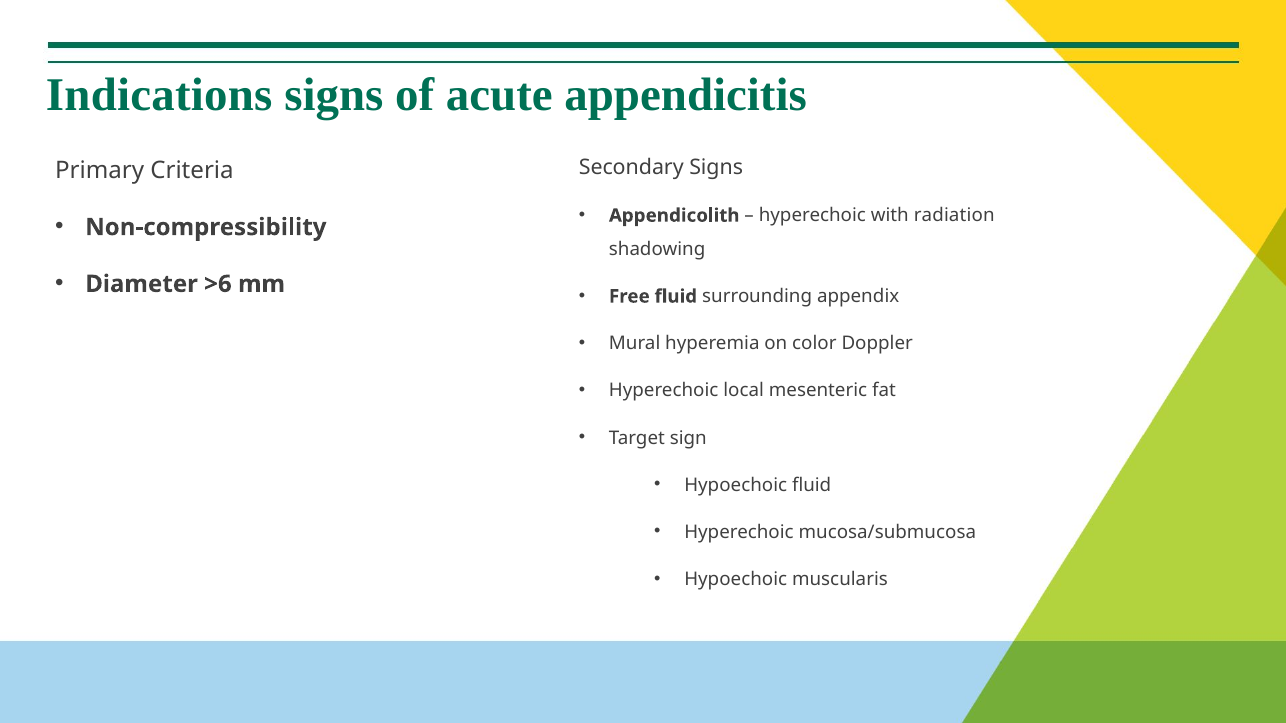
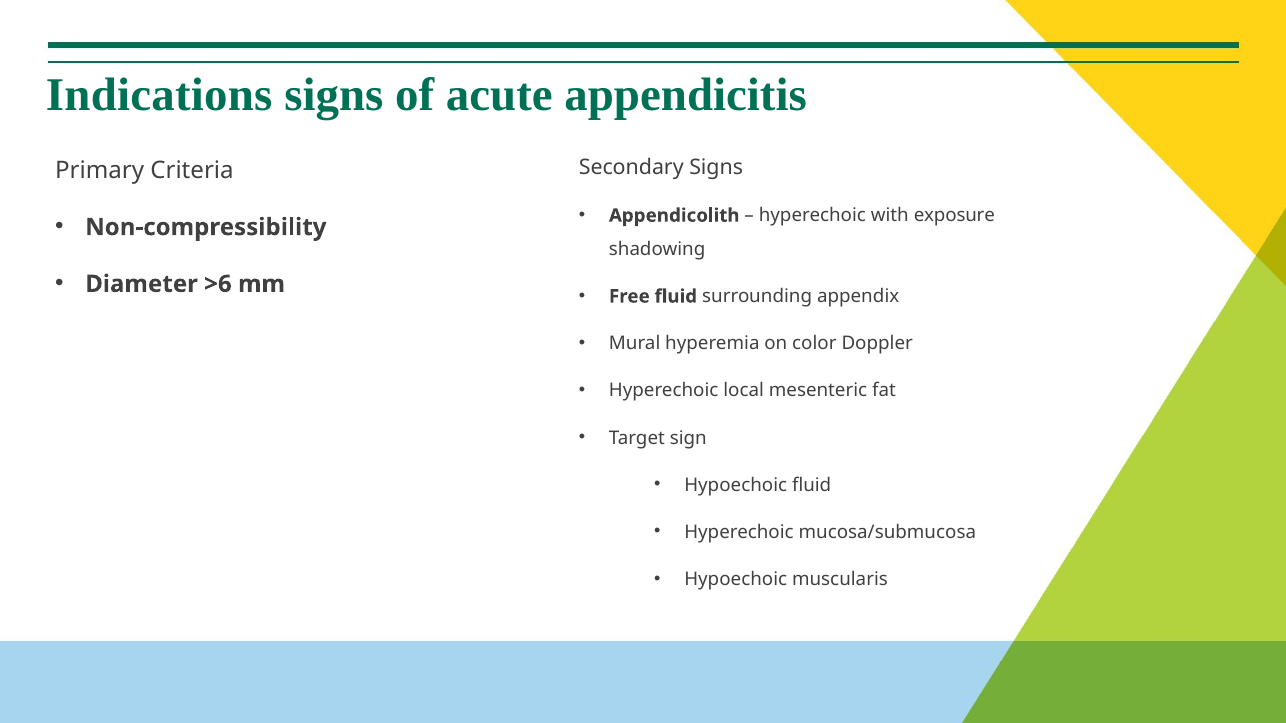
radiation: radiation -> exposure (954, 216)
